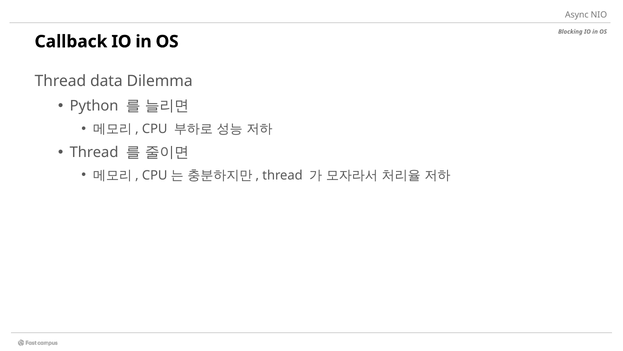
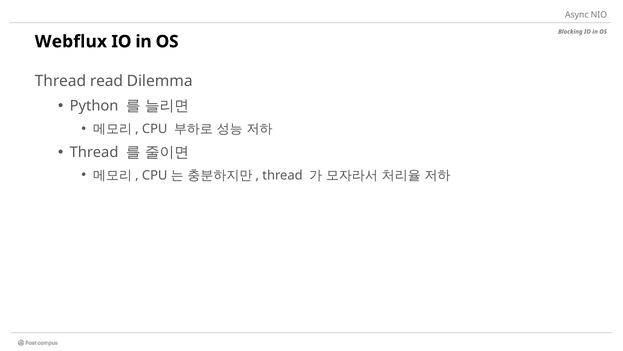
Callback: Callback -> Webflux (71, 42)
data: data -> read (106, 81)
